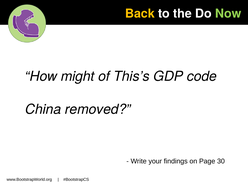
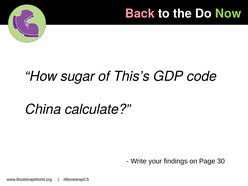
Back colour: yellow -> pink (140, 14)
might: might -> sugar (78, 76)
removed: removed -> calculate (96, 109)
